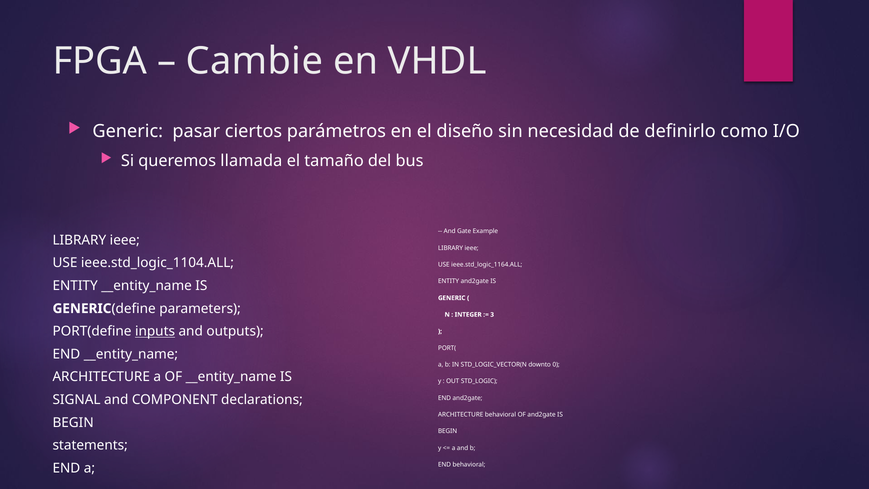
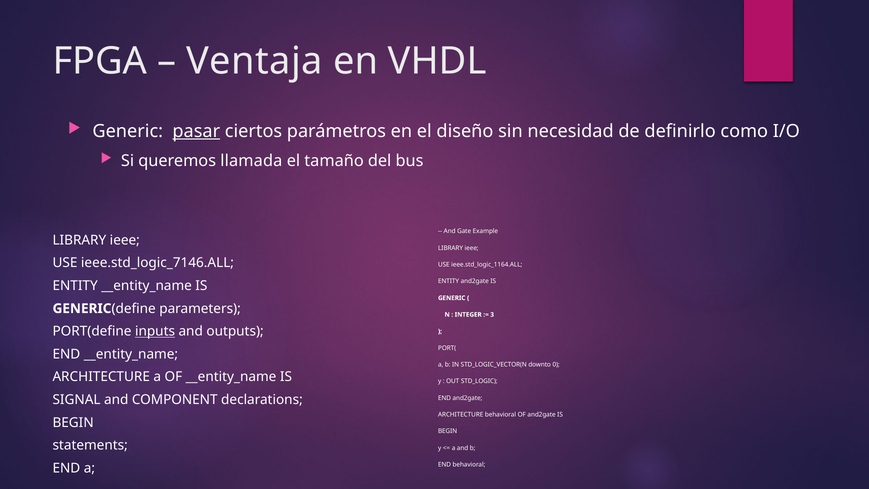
Cambie: Cambie -> Ventaja (254, 61)
pasar underline: none -> present (196, 131)
ieee.std_logic_1104.ALL: ieee.std_logic_1104.ALL -> ieee.std_logic_7146.ALL (157, 263)
